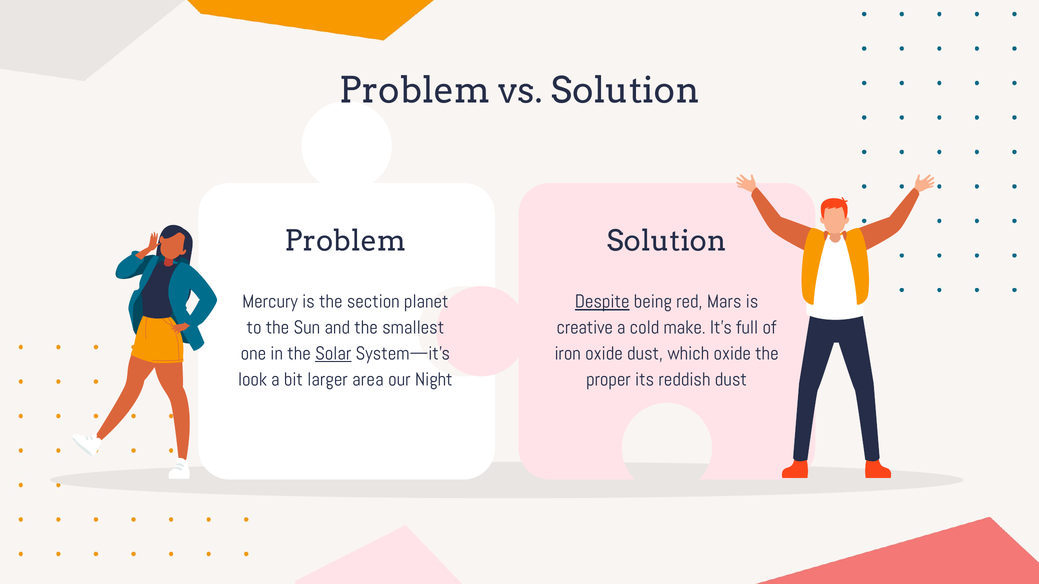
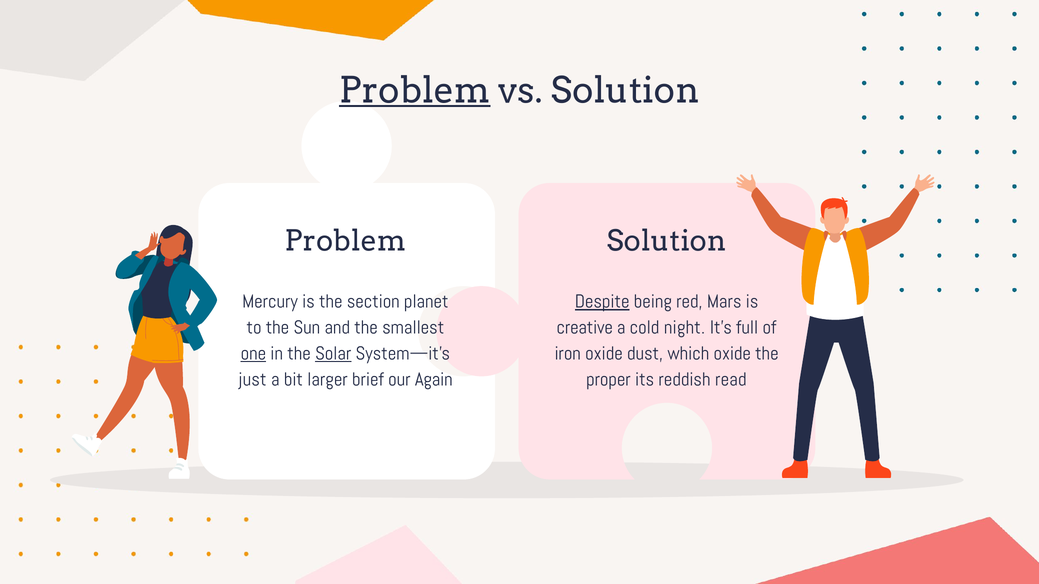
Problem underline: none -> present (415, 91)
make: make -> night (684, 328)
one underline: none -> present (253, 354)
look: look -> just (253, 380)
area: area -> brief (368, 380)
Night: Night -> Again (434, 380)
reddish dust: dust -> read (731, 380)
